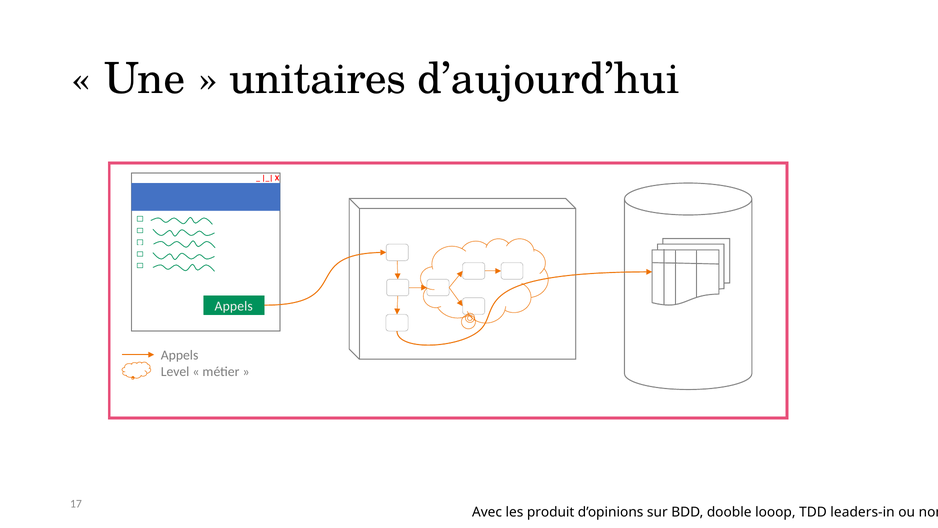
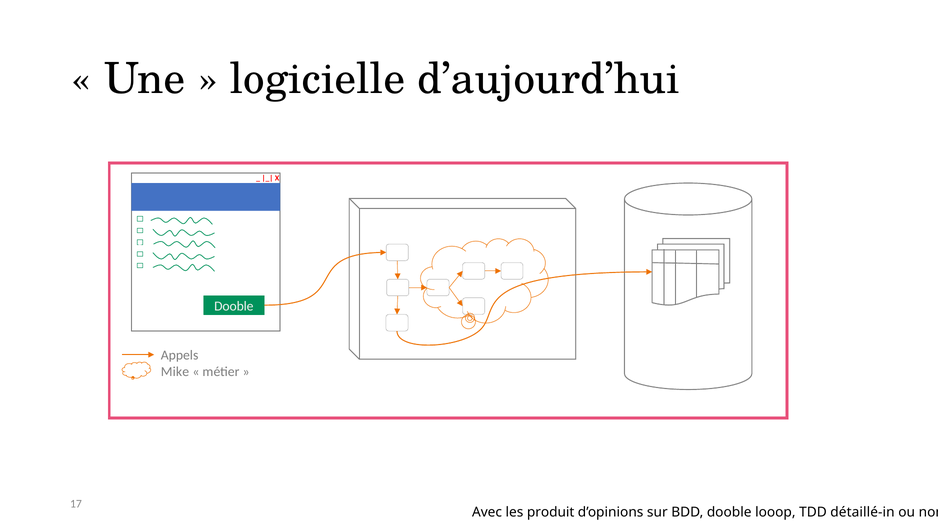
unitaires: unitaires -> logicielle (317, 79)
Appels: Appels -> Dooble (234, 306)
Level: Level -> Mike (175, 371)
leaders-in: leaders-in -> détaillé-in (863, 512)
